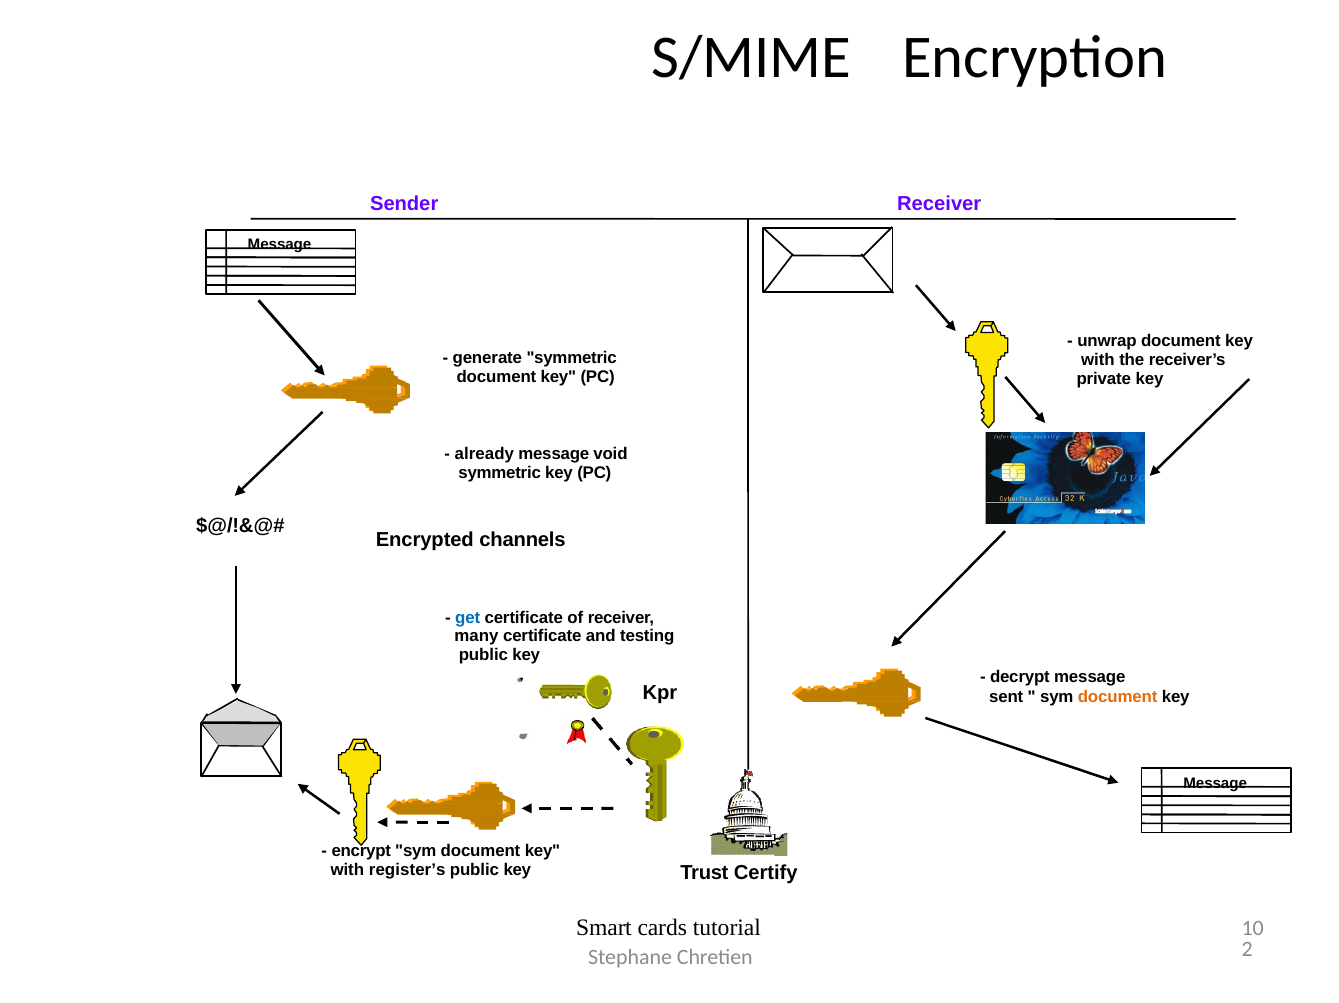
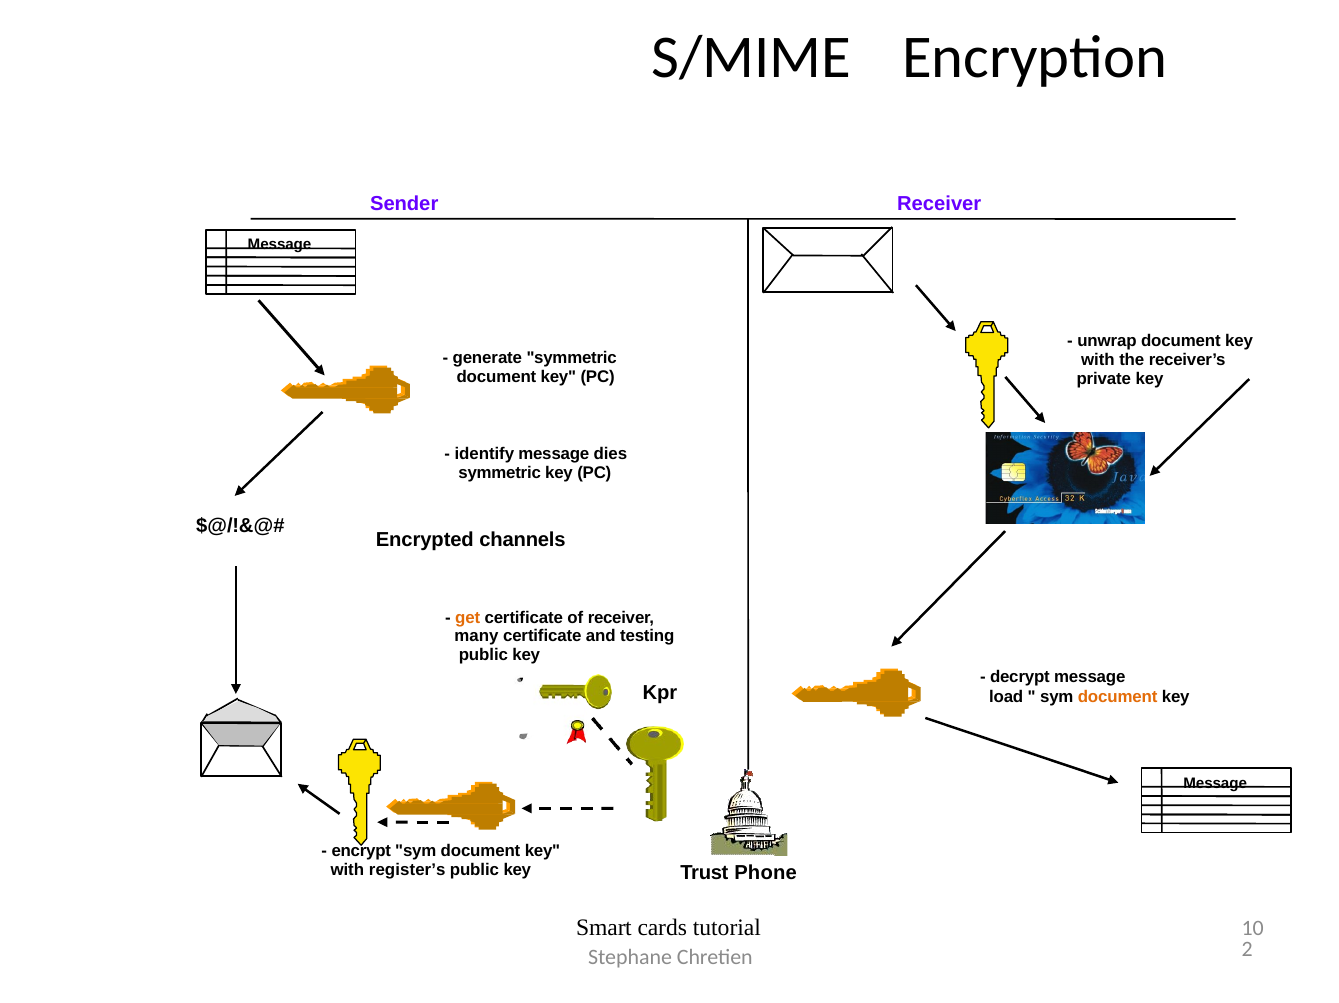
already: already -> identify (484, 454)
void: void -> dies (610, 454)
get colour: blue -> orange (468, 618)
sent: sent -> load (1006, 697)
Certify: Certify -> Phone (766, 873)
